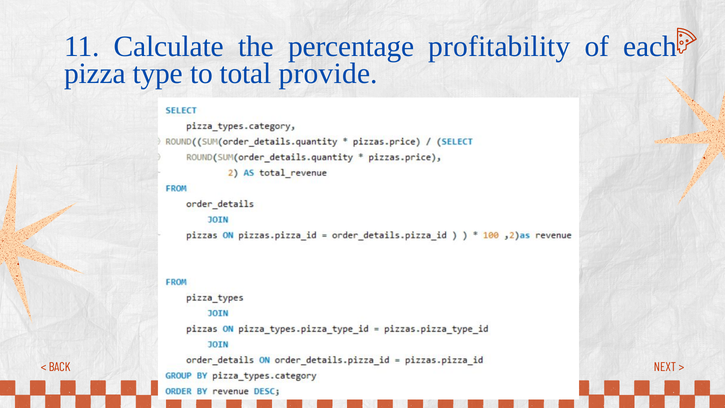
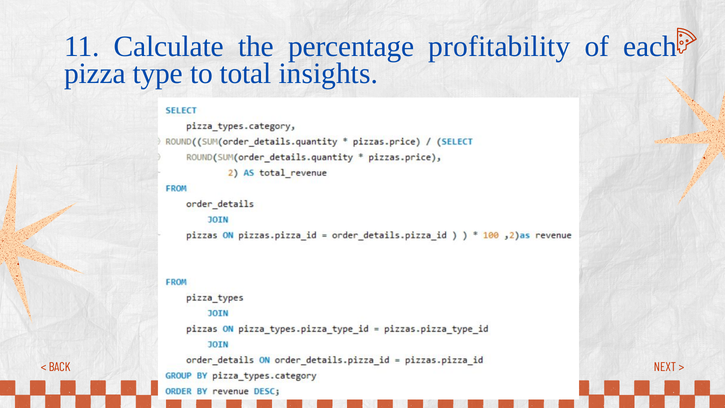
provide: provide -> insights (328, 73)
